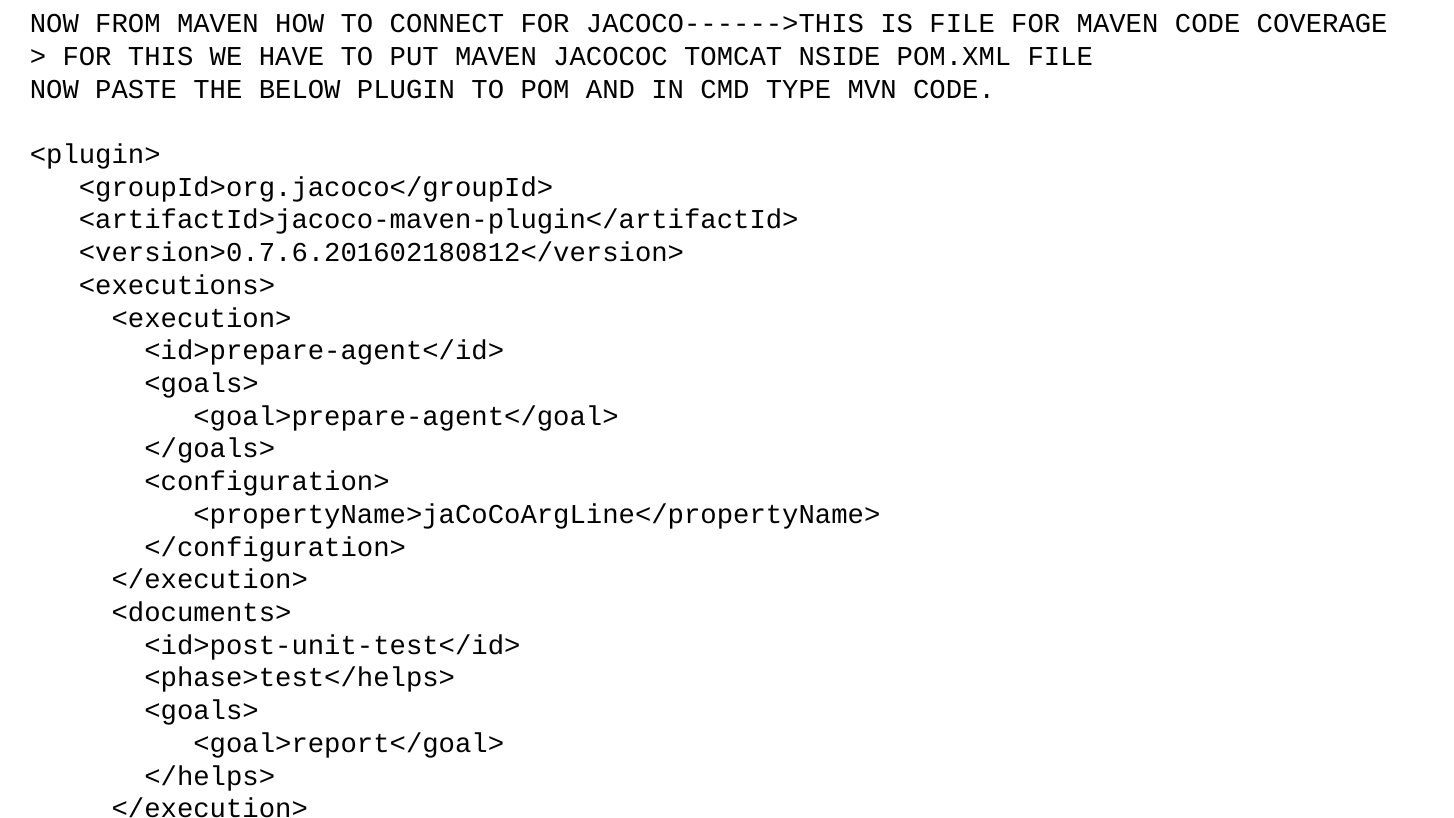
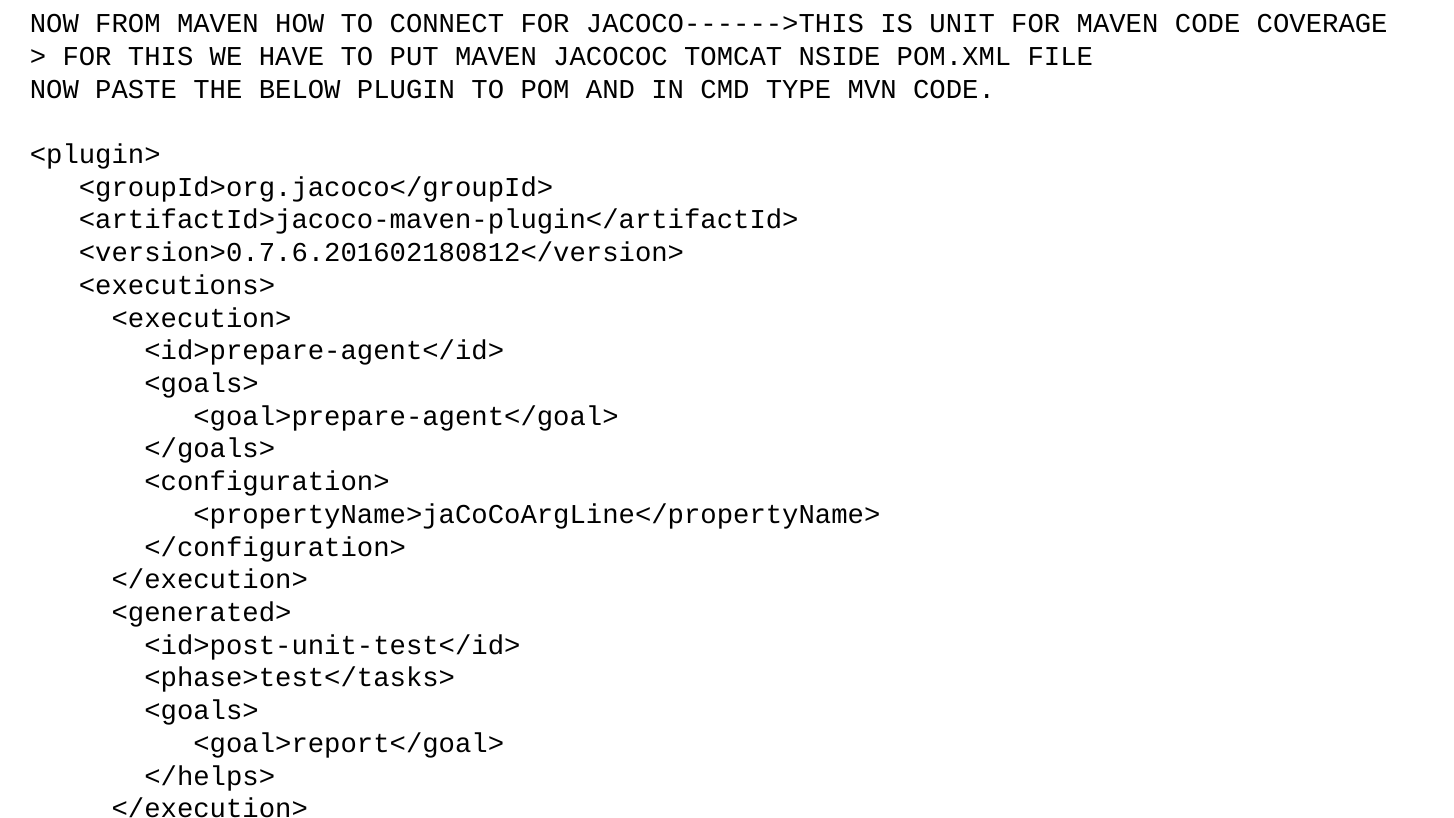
IS FILE: FILE -> UNIT (962, 24)
<documents>: <documents> -> <generated> (202, 612)
<phase>test</helps>: <phase>test</helps> -> <phase>test</tasks> (300, 678)
